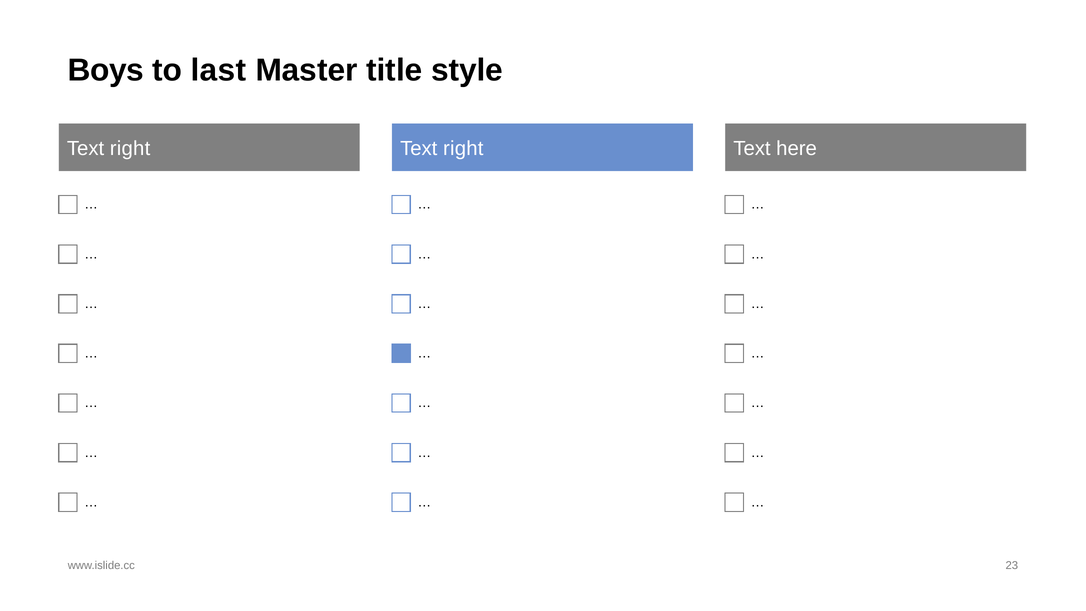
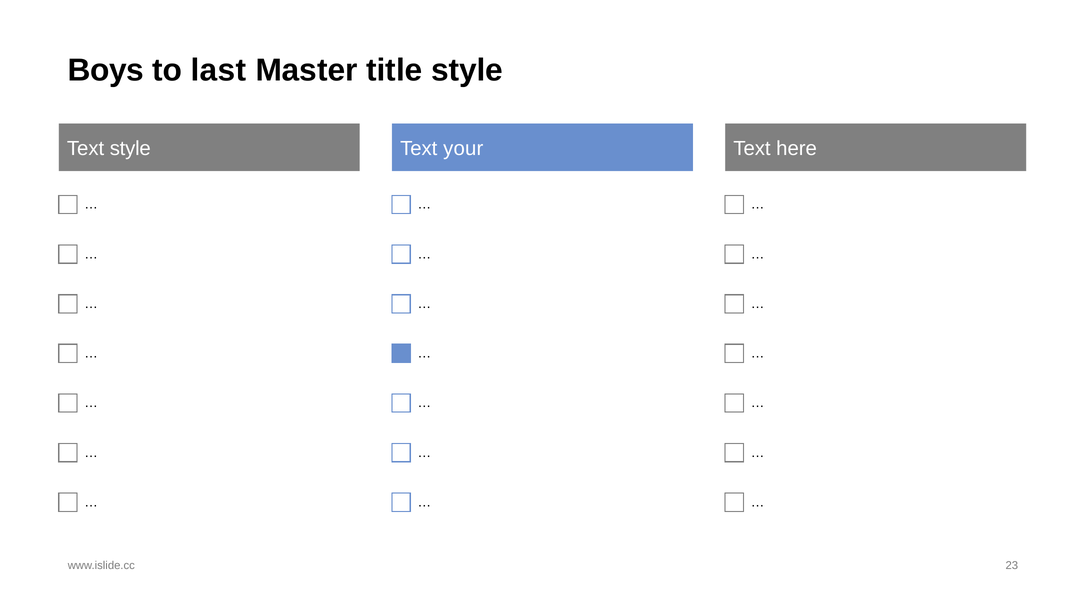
right: right -> style (130, 149)
right: right -> your (463, 149)
